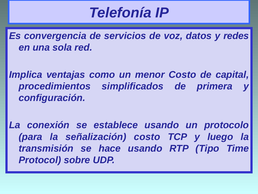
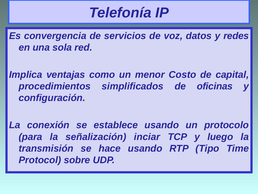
primera: primera -> oficinas (215, 86)
señalización costo: costo -> inciar (147, 136)
